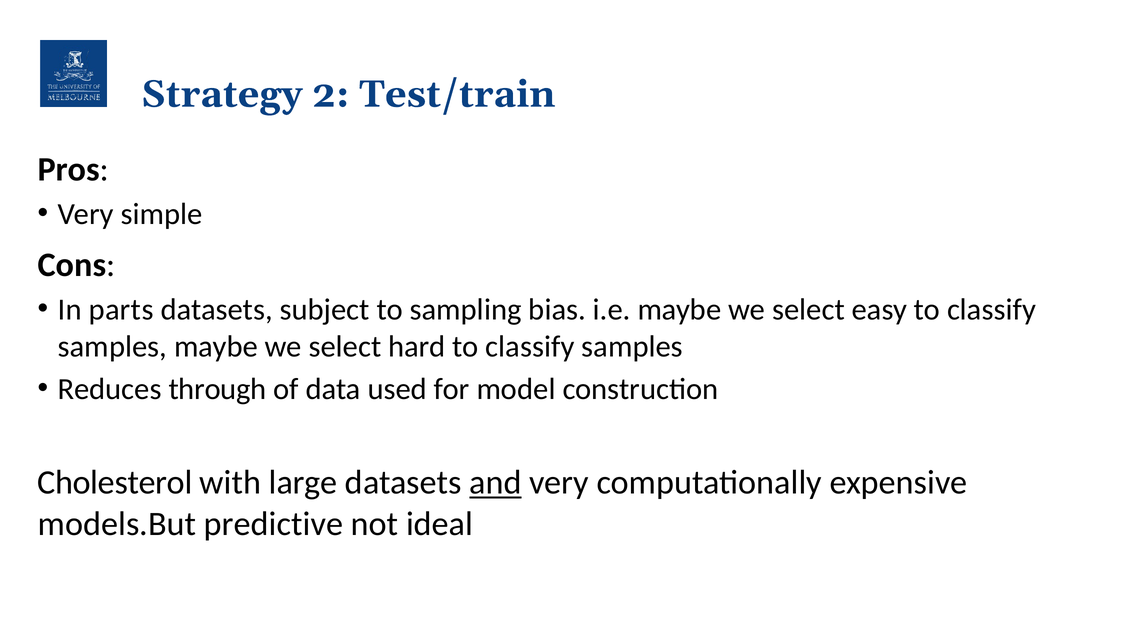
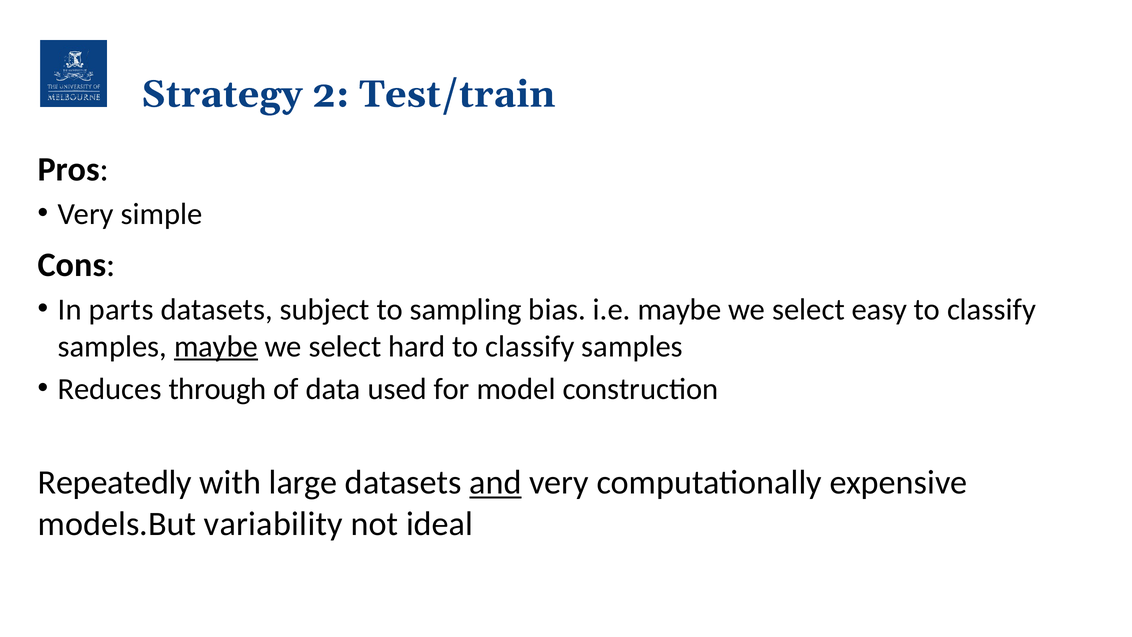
maybe underline: none -> present (216, 346)
Cholesterol: Cholesterol -> Repeatedly (115, 483)
predictive: predictive -> variability (273, 524)
